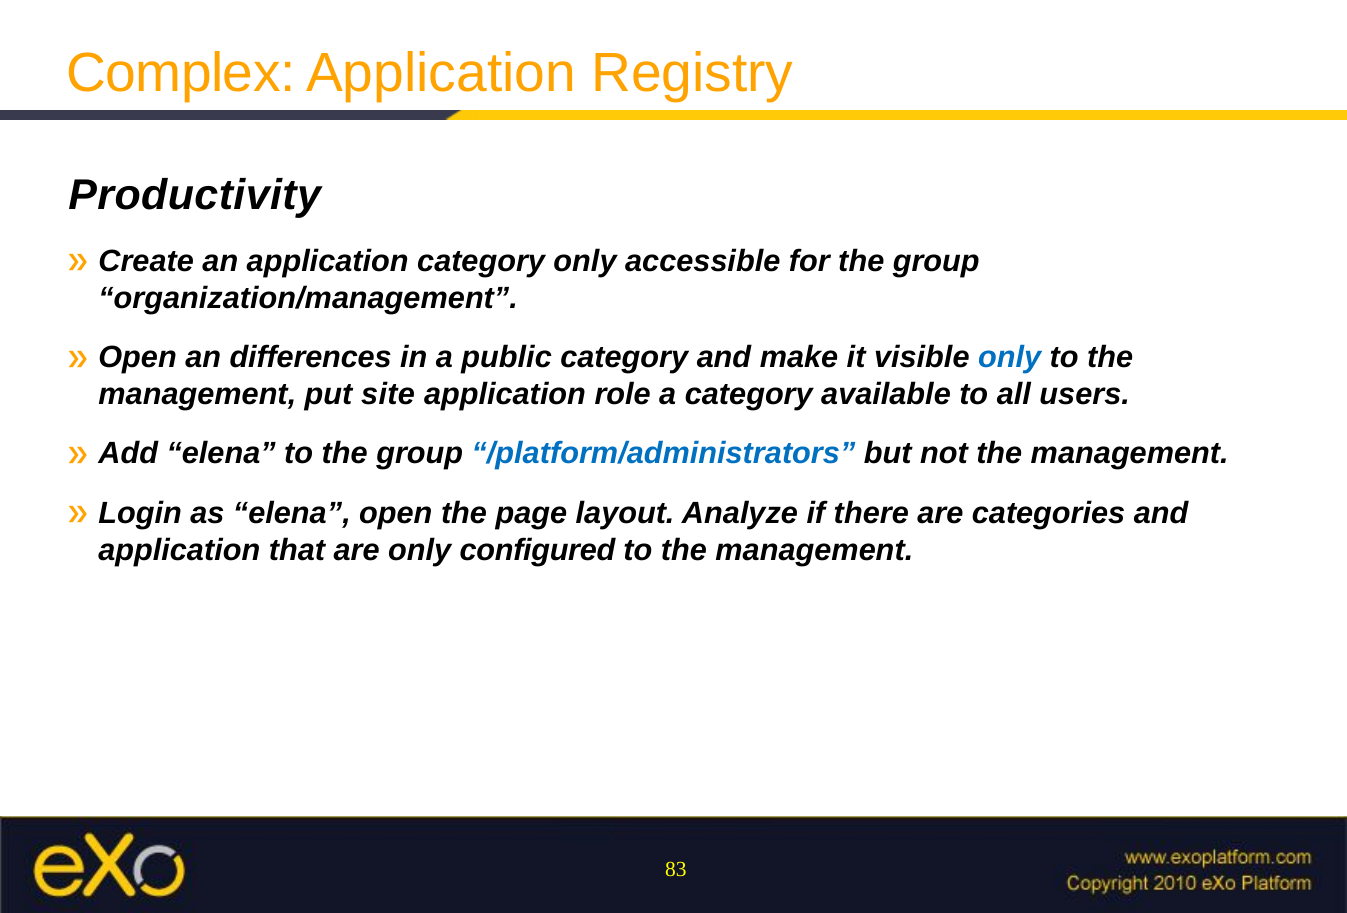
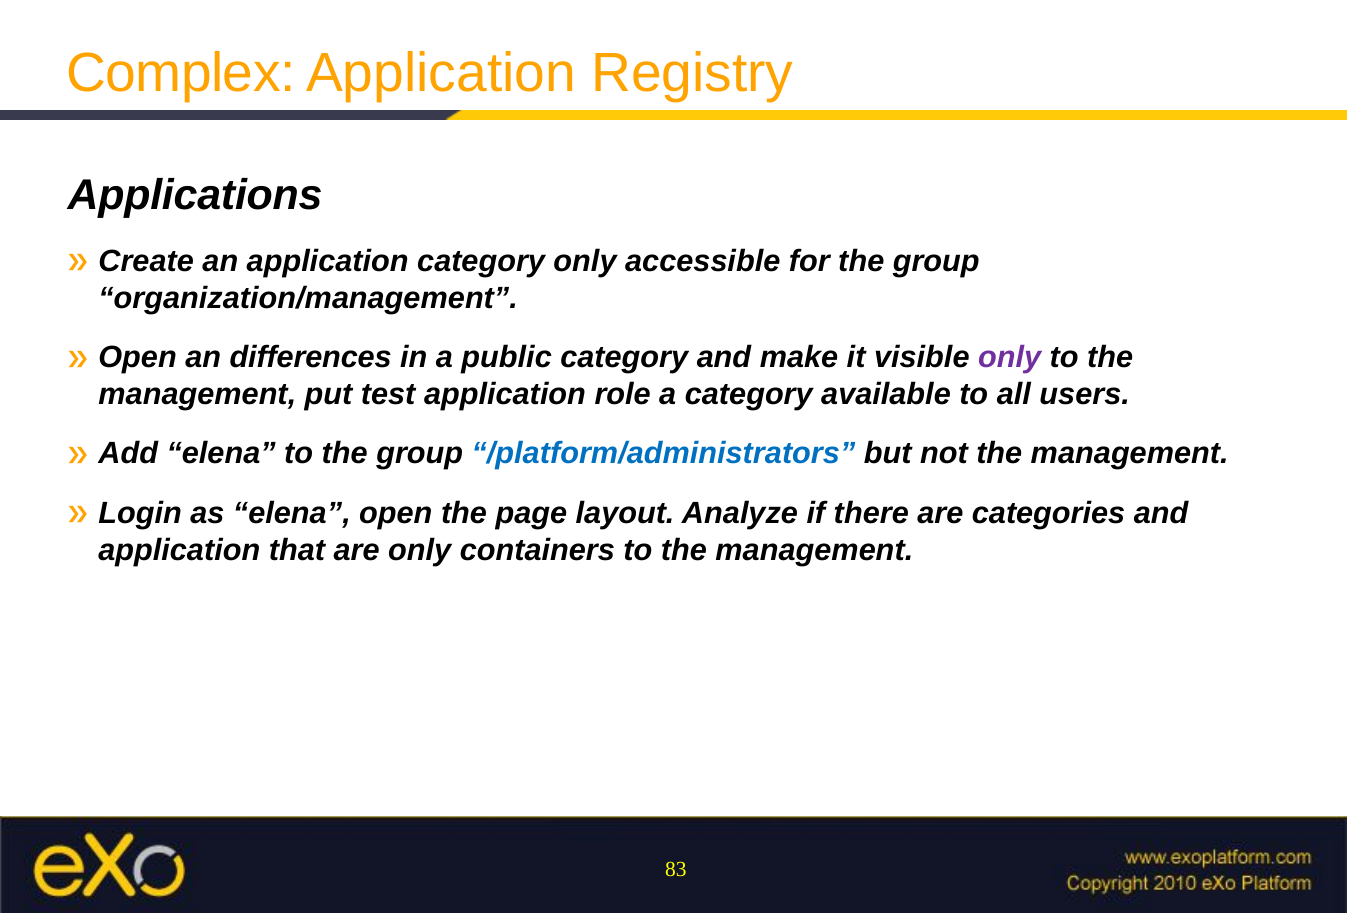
Productivity: Productivity -> Applications (195, 195)
only colour: blue -> purple (1010, 357)
site: site -> test (388, 395)
configured: configured -> containers (537, 550)
